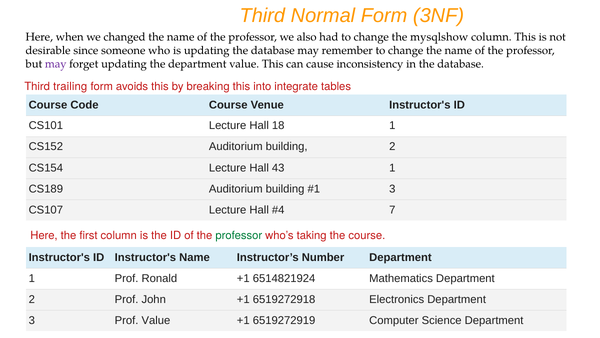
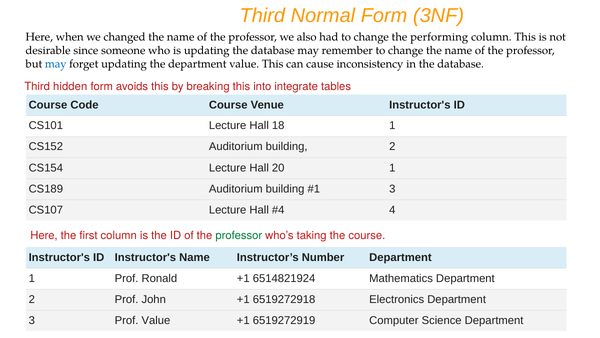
mysqlshow: mysqlshow -> performing (439, 37)
may colour: purple -> blue (56, 64)
trailing: trailing -> hidden (70, 86)
43: 43 -> 20 (278, 168)
7: 7 -> 4 (392, 210)
